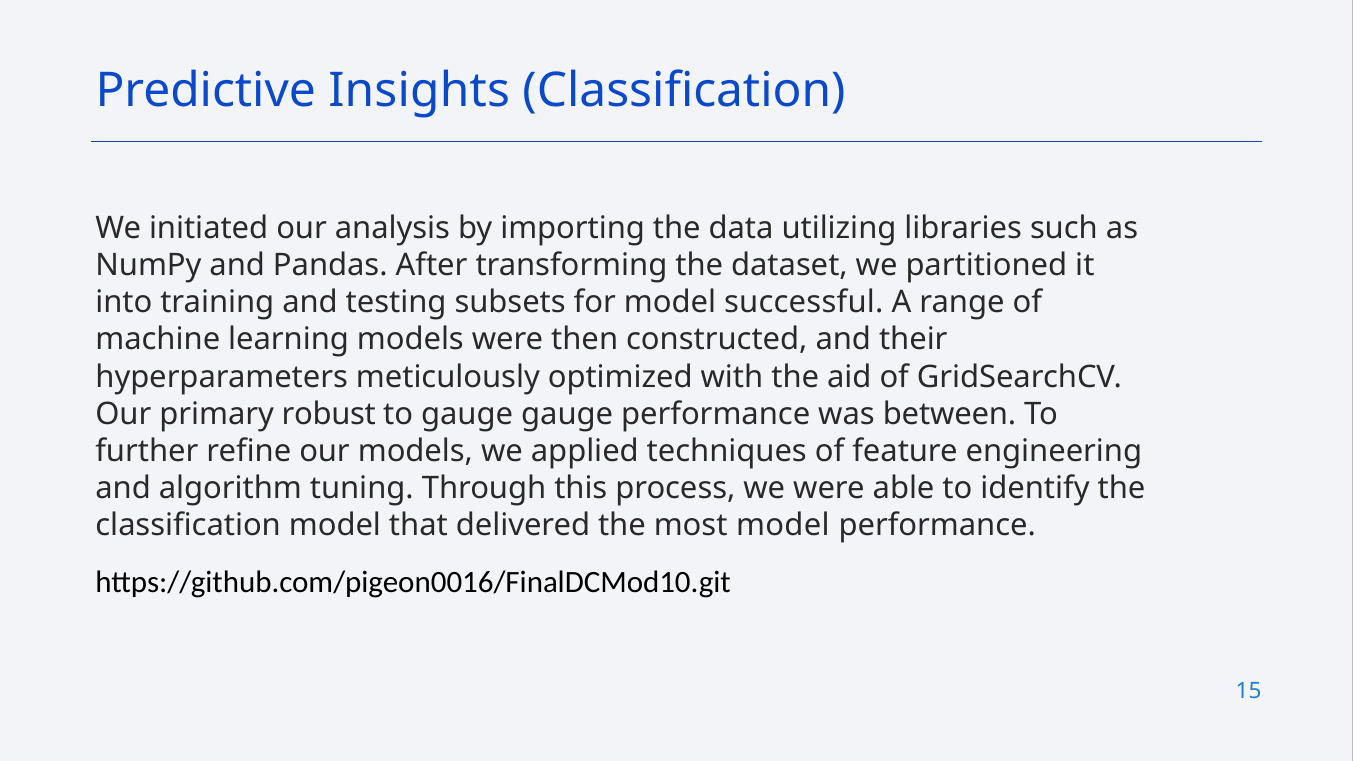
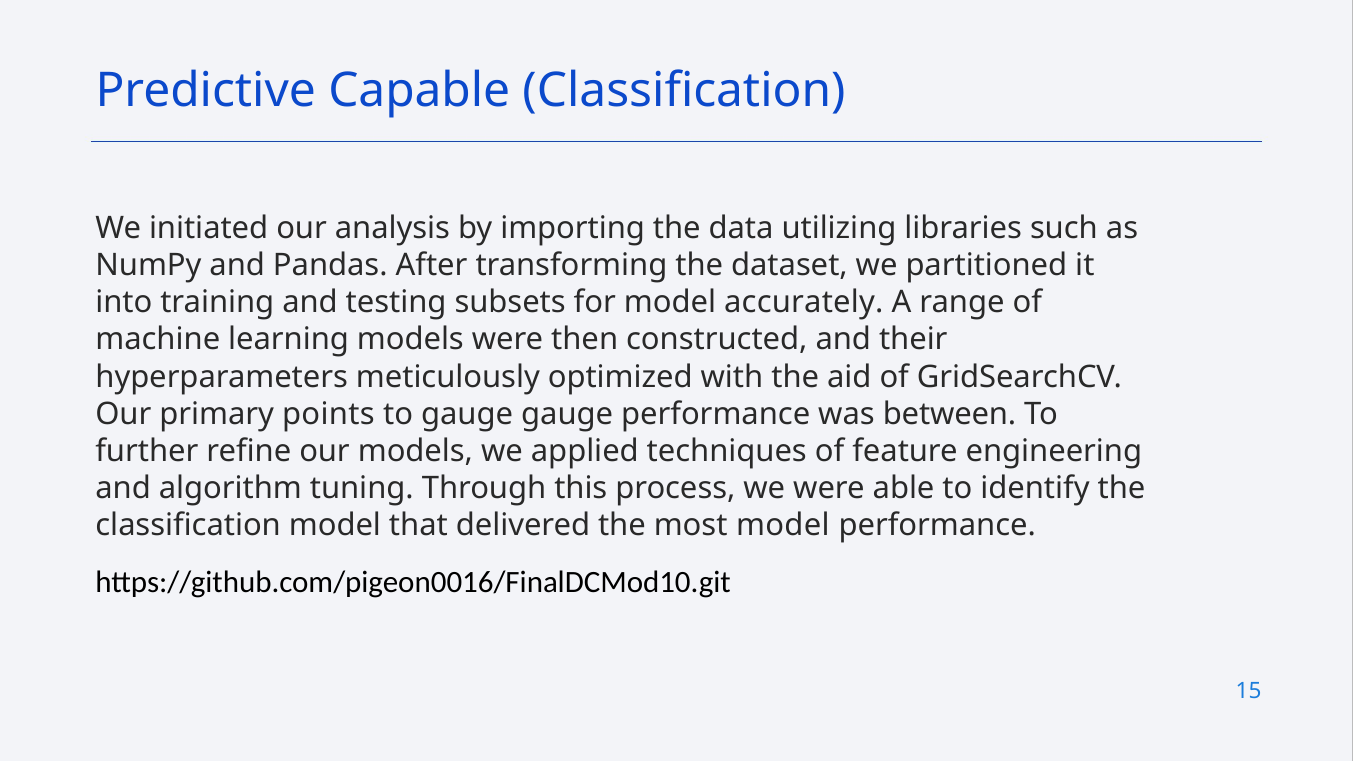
Insights: Insights -> Capable (419, 90)
successful: successful -> accurately (804, 303)
robust: robust -> points (328, 414)
